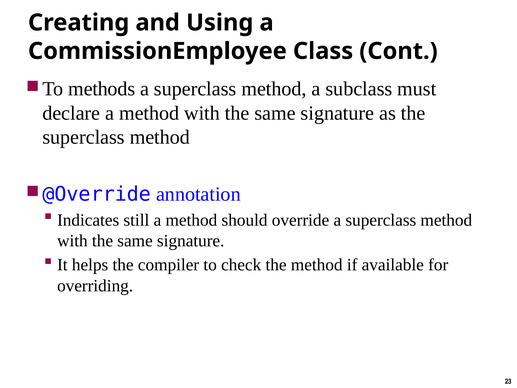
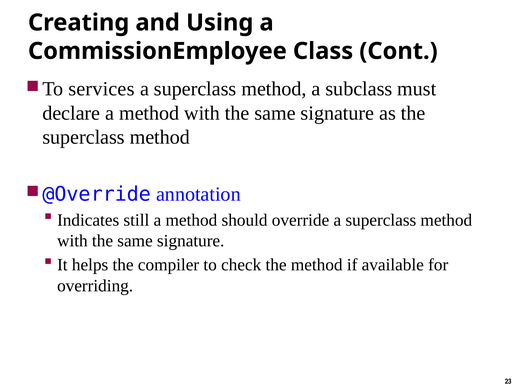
methods: methods -> services (102, 89)
